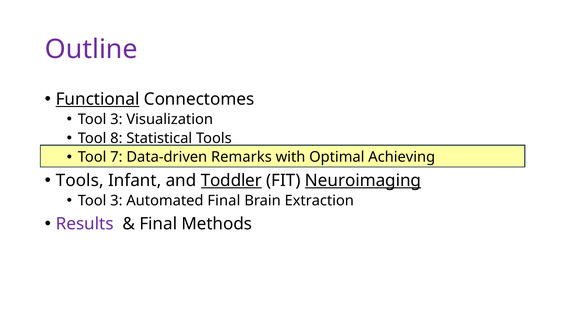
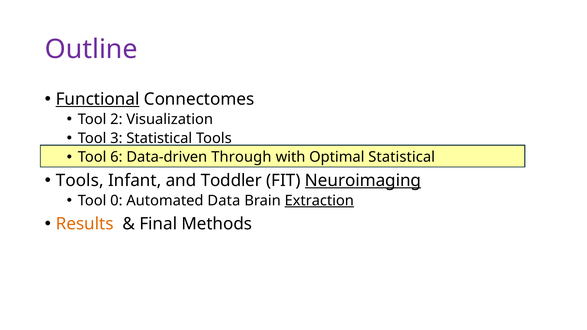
3: 3 -> 2 (116, 119)
8: 8 -> 3 (116, 138)
7: 7 -> 6 (116, 157)
Remarks: Remarks -> Through (241, 157)
Optimal Achieving: Achieving -> Statistical (402, 157)
Toddler underline: present -> none (231, 180)
3: 3 -> 0 (116, 201)
Automated Final: Final -> Data (224, 201)
Extraction underline: none -> present (319, 201)
Results colour: purple -> orange (85, 224)
